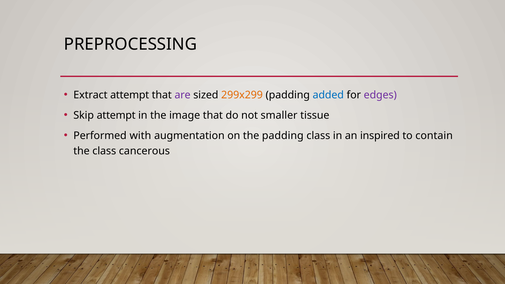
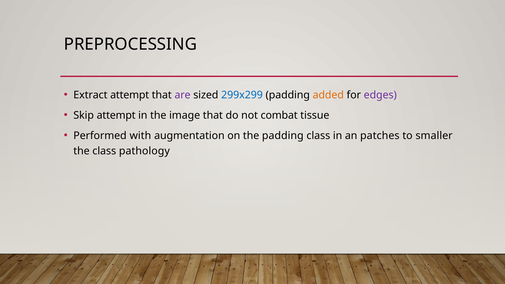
299x299 colour: orange -> blue (242, 95)
added colour: blue -> orange (328, 95)
smaller: smaller -> combat (279, 115)
inspired: inspired -> patches (380, 136)
contain: contain -> smaller (434, 136)
cancerous: cancerous -> pathology (144, 151)
